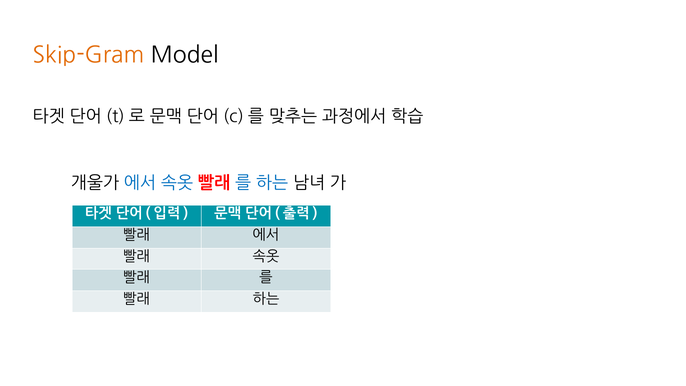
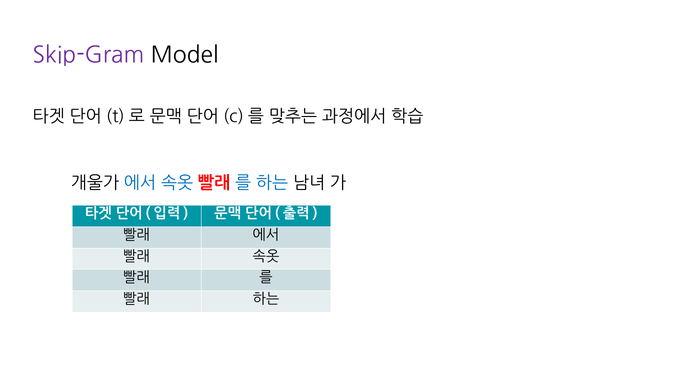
Skip-Gram colour: orange -> purple (88, 55)
